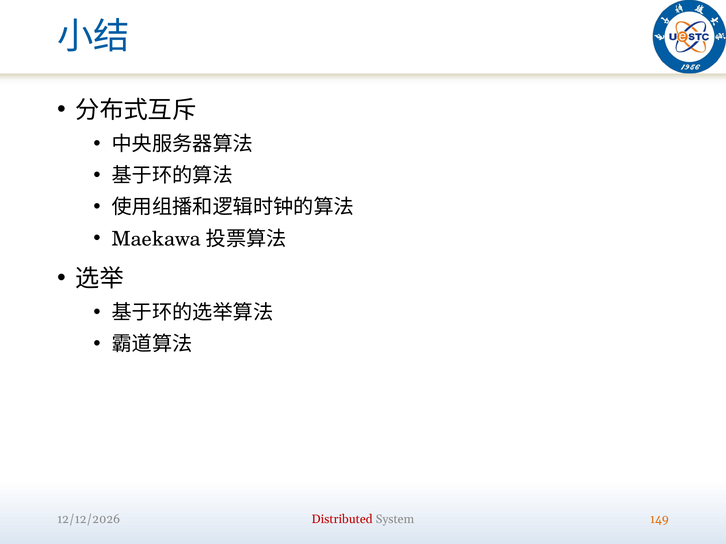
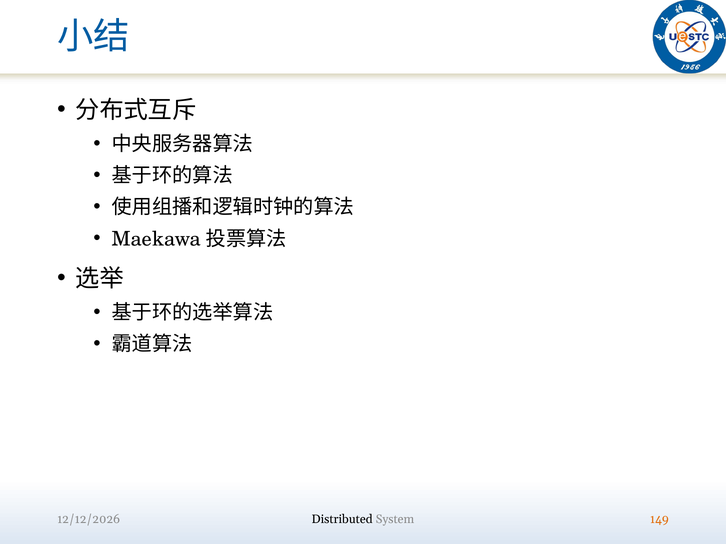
Distributed colour: red -> black (342, 520)
